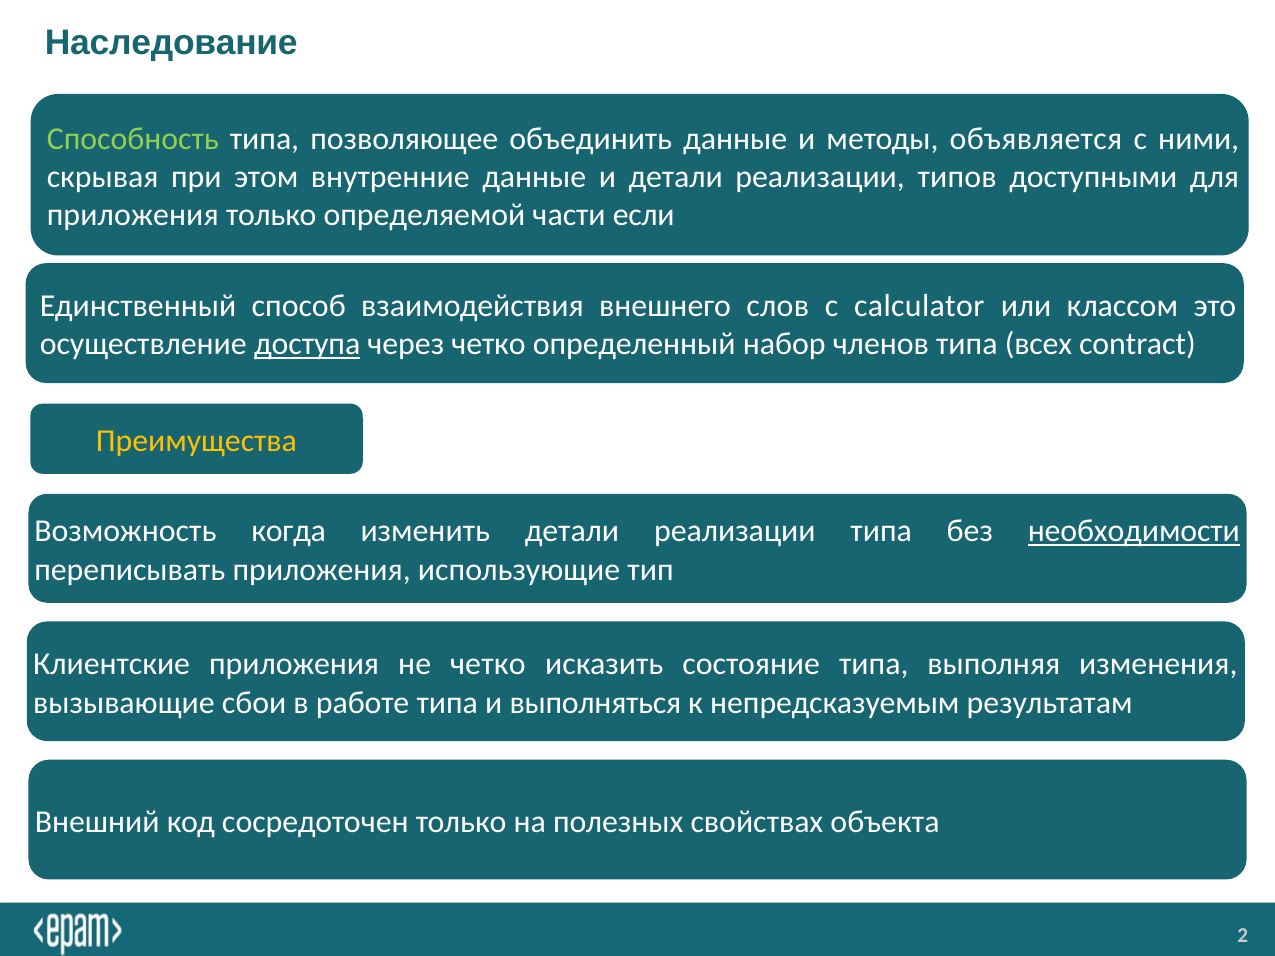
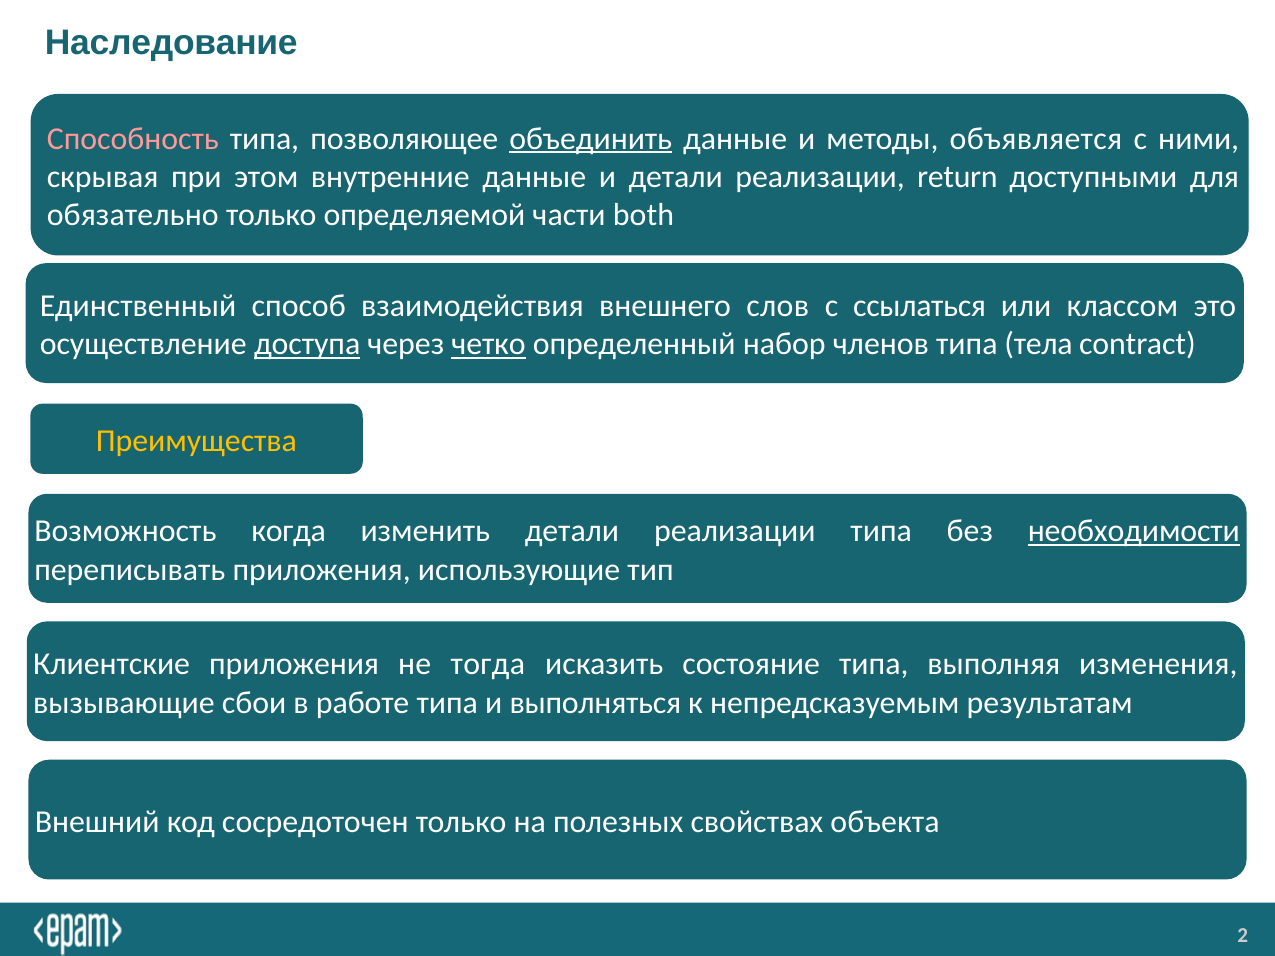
Способность colour: light green -> pink (133, 139)
объединить underline: none -> present (591, 139)
типов: типов -> return (957, 177)
приложения: приложения -> обязательно (133, 215)
если: если -> both (644, 215)
calculator: calculator -> ссылаться (920, 306)
четко underline: none -> present (489, 344)
всех: всех -> тела (1039, 344)
не четко: четко -> тогда (488, 664)
